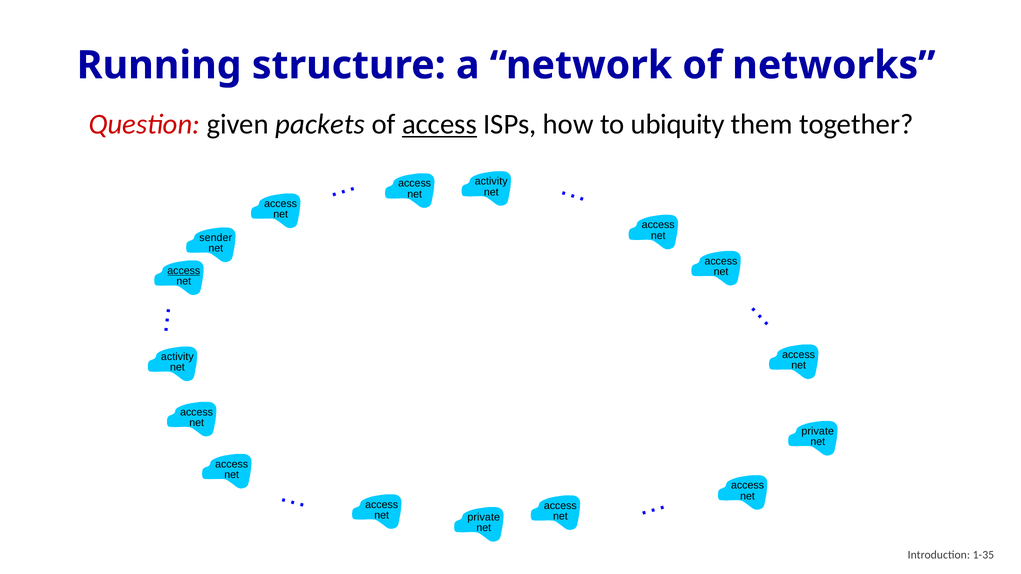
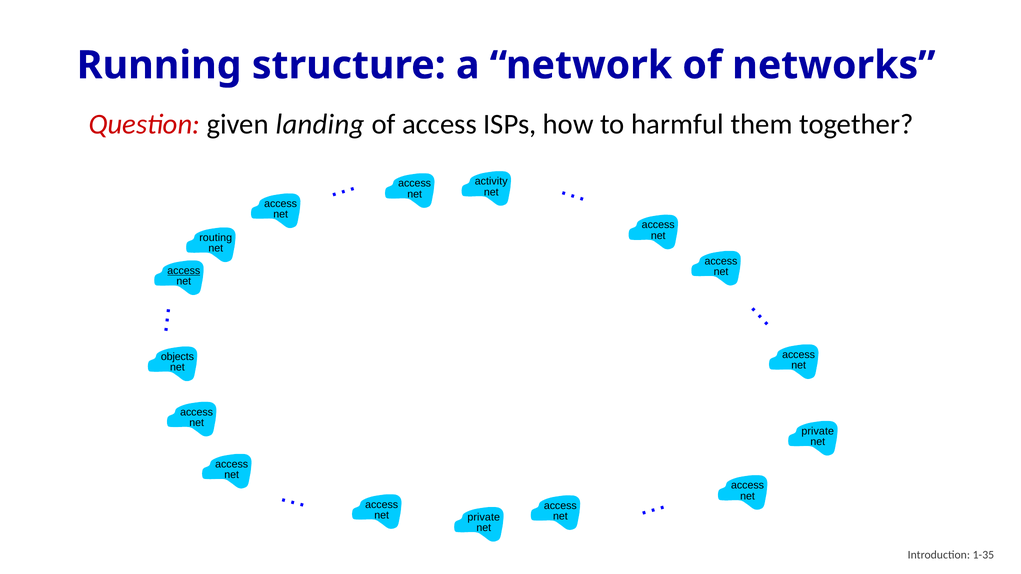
packets: packets -> landing (320, 124)
access underline: present -> none (439, 124)
ubiquity: ubiquity -> harmful (678, 124)
sender: sender -> routing (216, 238)
activity: activity -> objects (177, 357)
